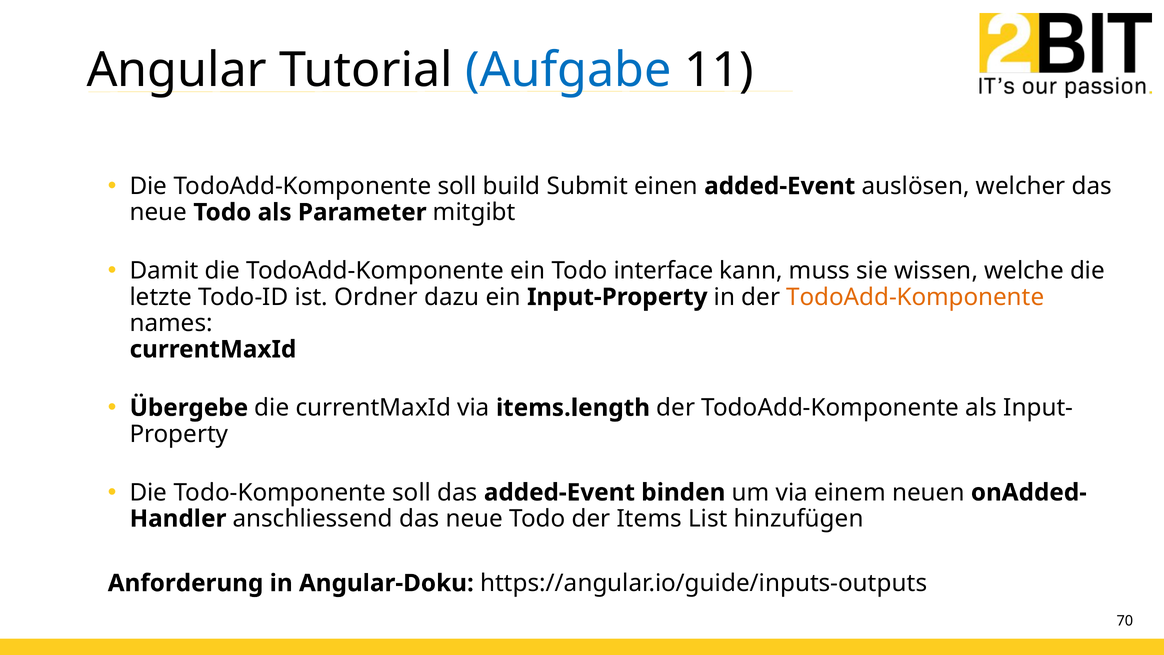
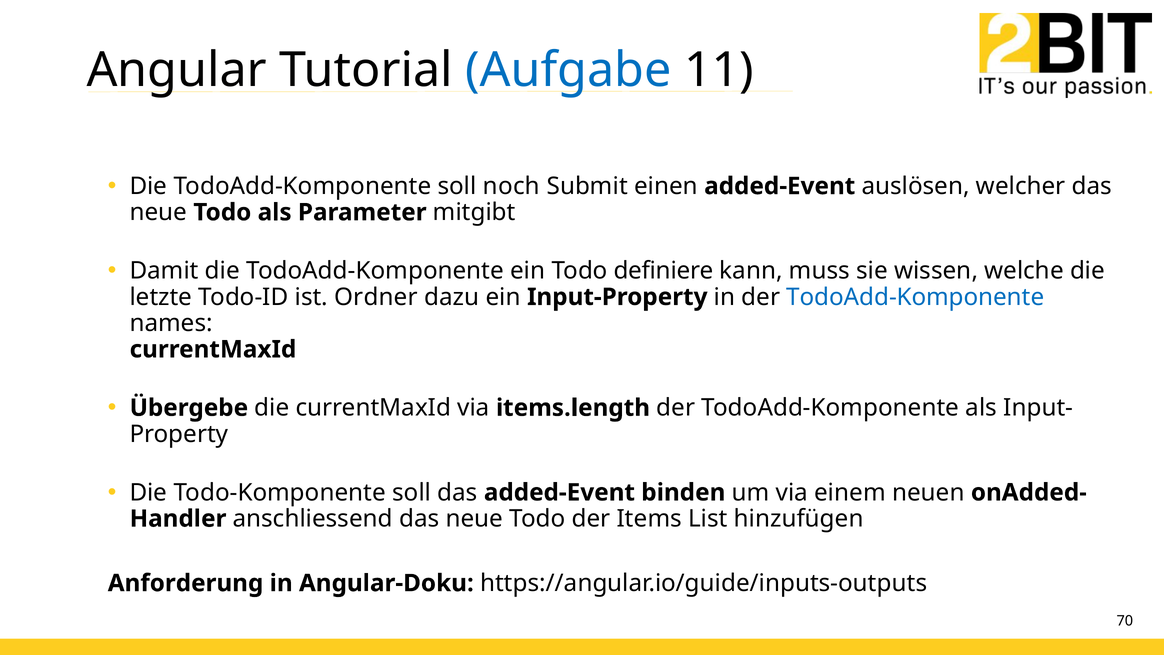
build: build -> noch (511, 186)
interface: interface -> definiere (664, 271)
TodoAdd-Komponente colour: orange -> blue (915, 297)
